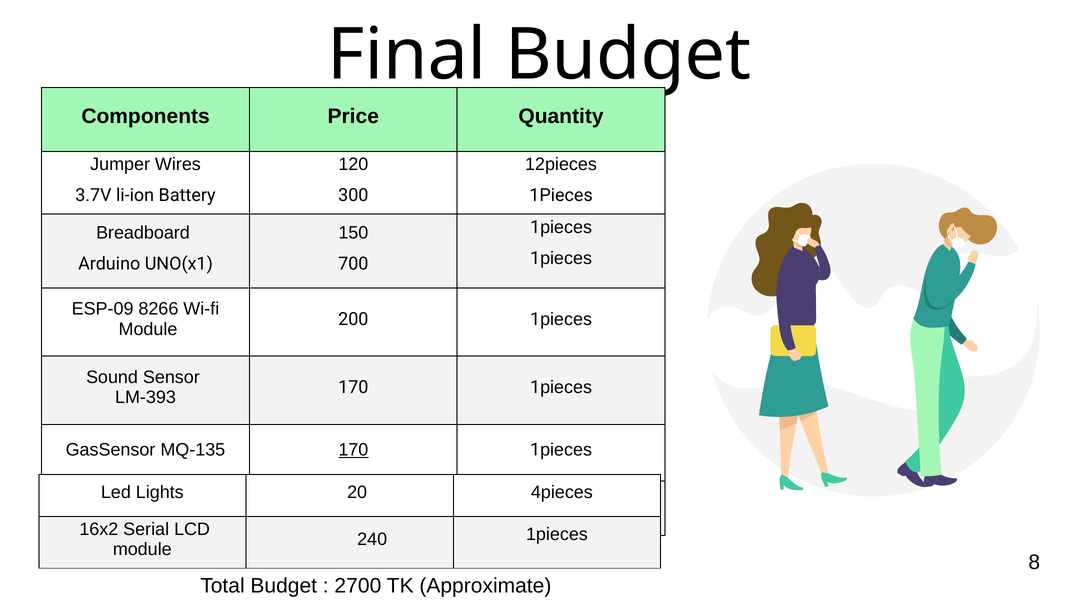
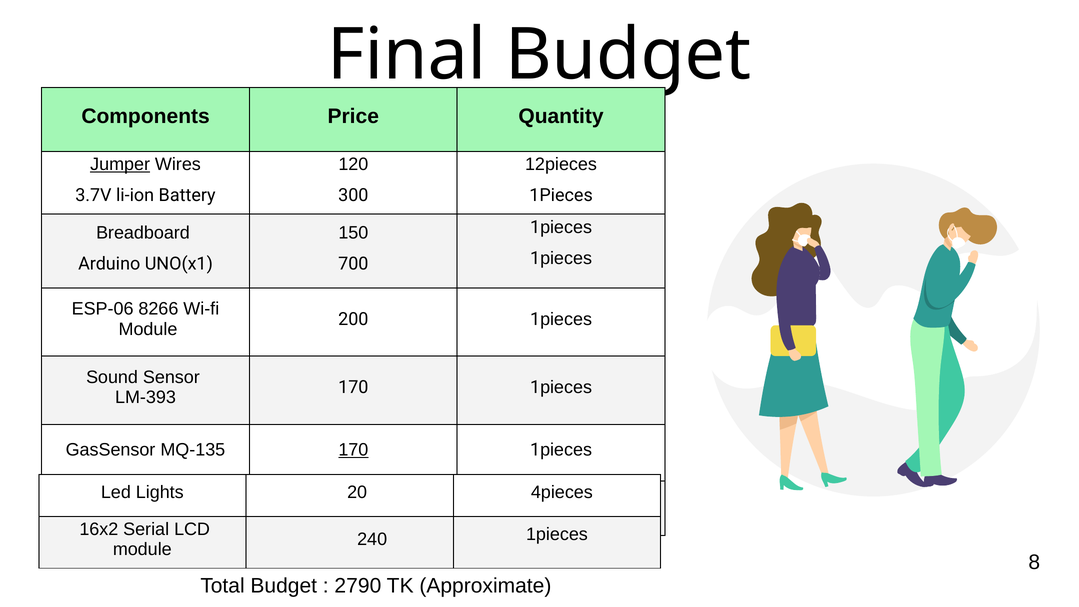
Jumper underline: none -> present (120, 164)
ESP-09: ESP-09 -> ESP-06 (103, 309)
2700: 2700 -> 2790 (358, 586)
